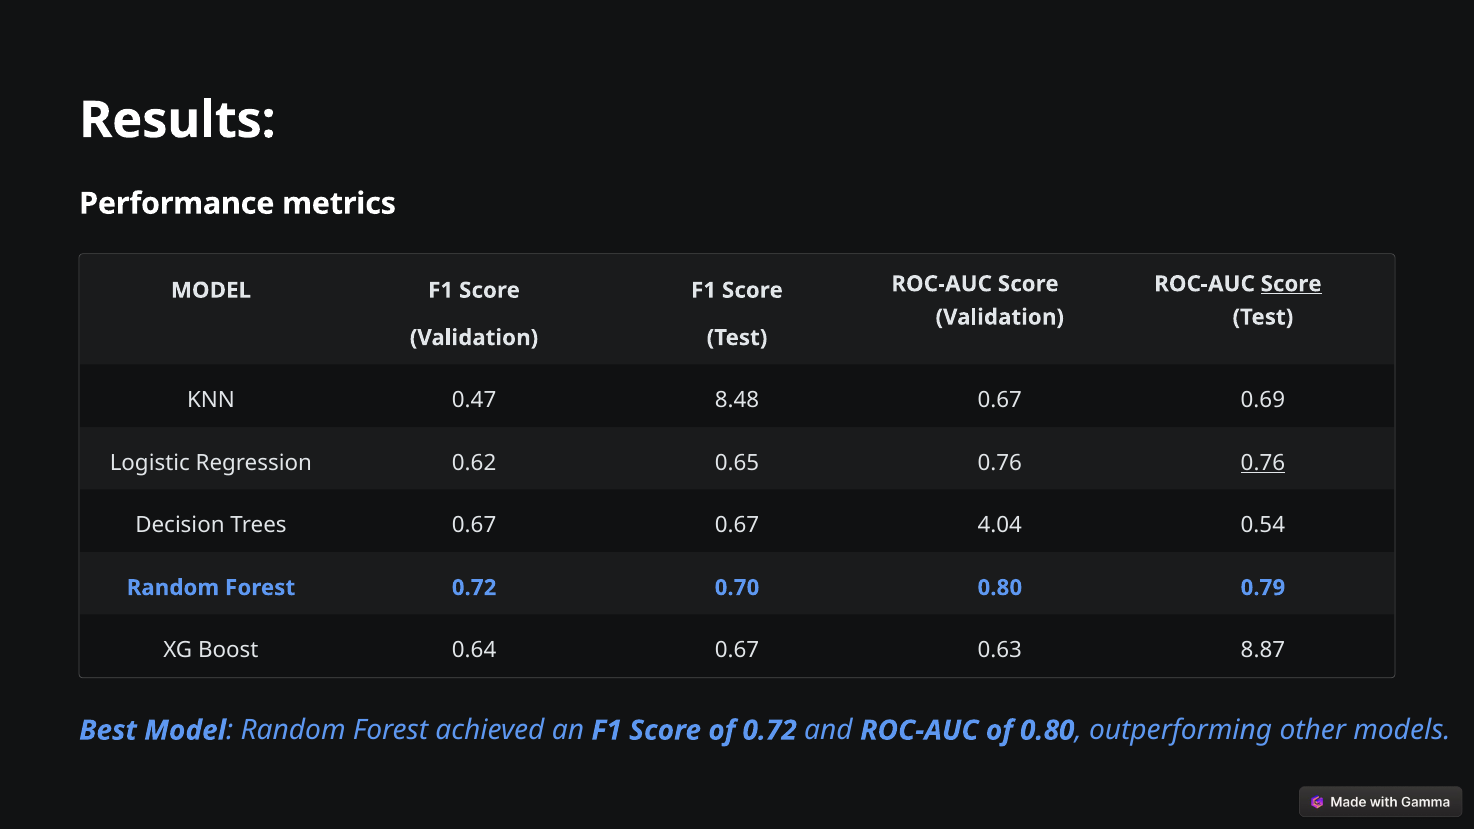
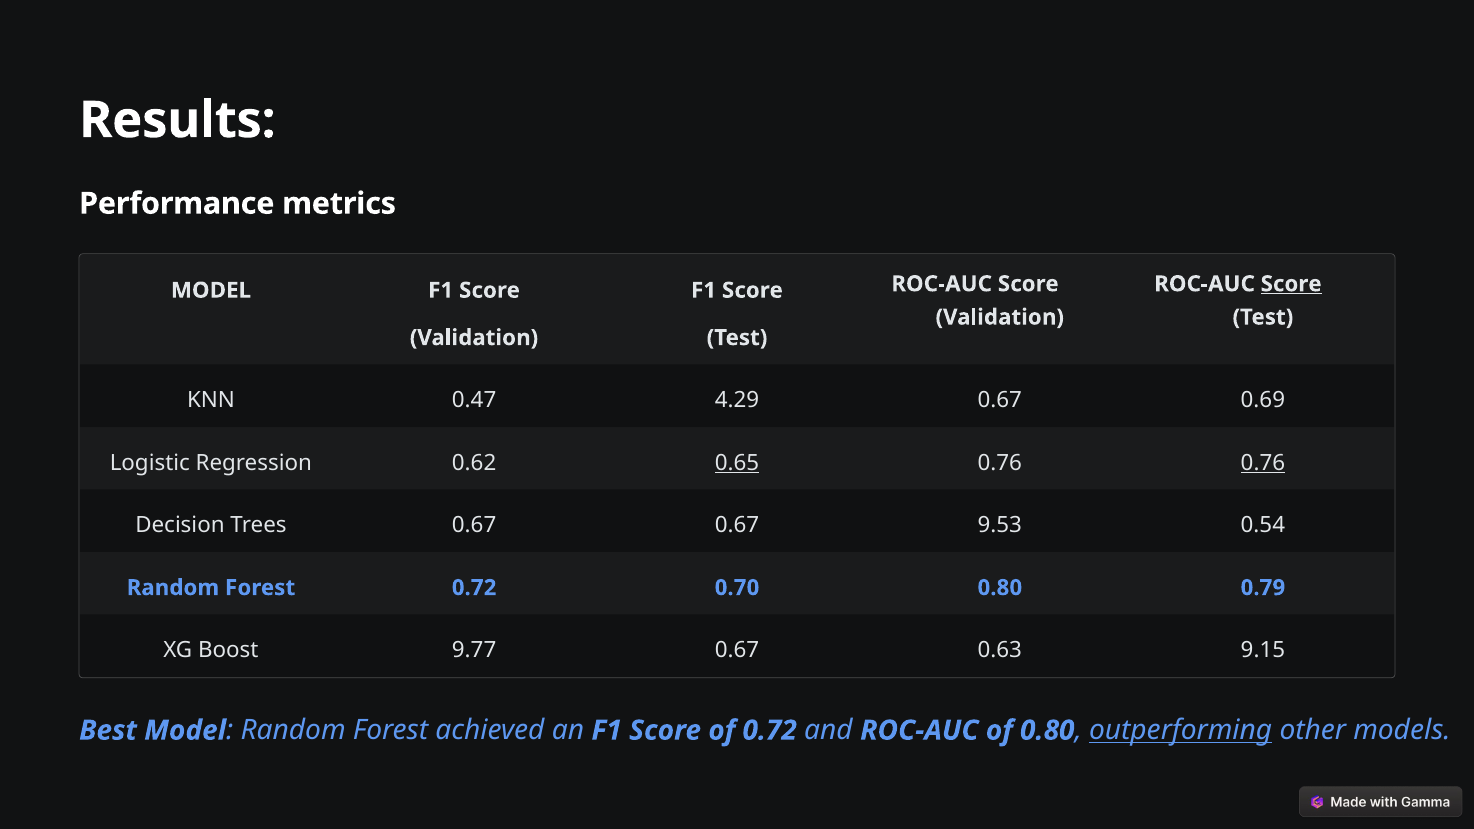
8.48: 8.48 -> 4.29 (737, 400)
0.65 underline: none -> present (737, 463)
4.04: 4.04 -> 9.53 (1000, 525)
0.64: 0.64 -> 9.77 (474, 650)
8.87: 8.87 -> 9.15 (1263, 650)
outperforming underline: none -> present (1181, 731)
